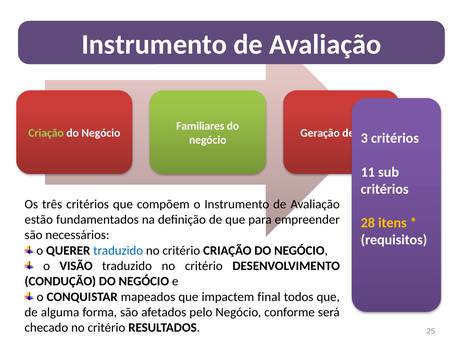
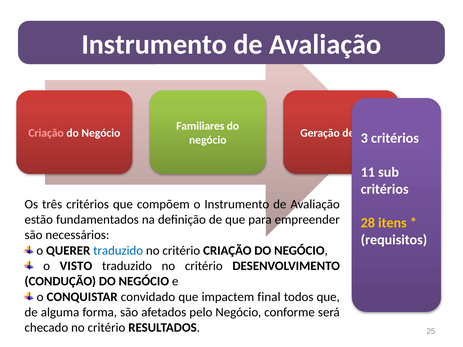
Criação colour: light green -> pink (46, 133)
VISÃO: VISÃO -> VISTO (76, 266)
mapeados: mapeados -> convidado (148, 297)
